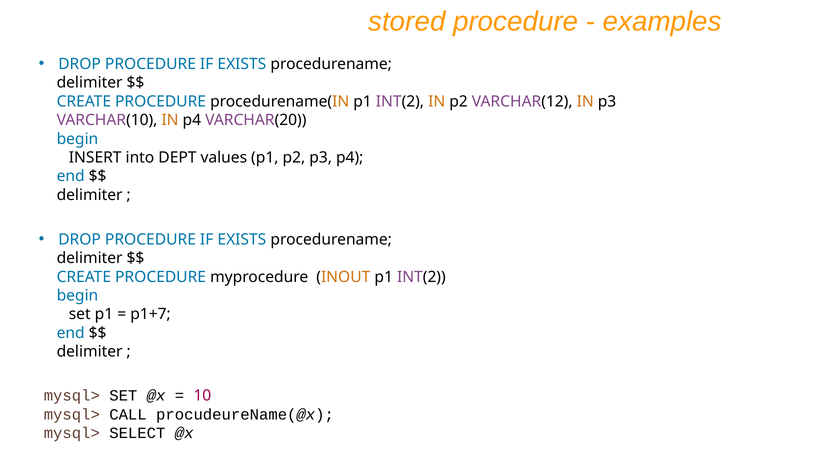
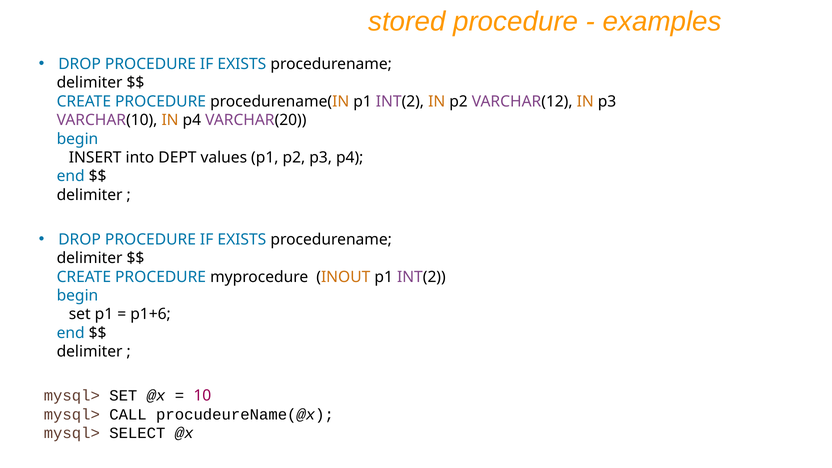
p1+7: p1+7 -> p1+6 (151, 314)
